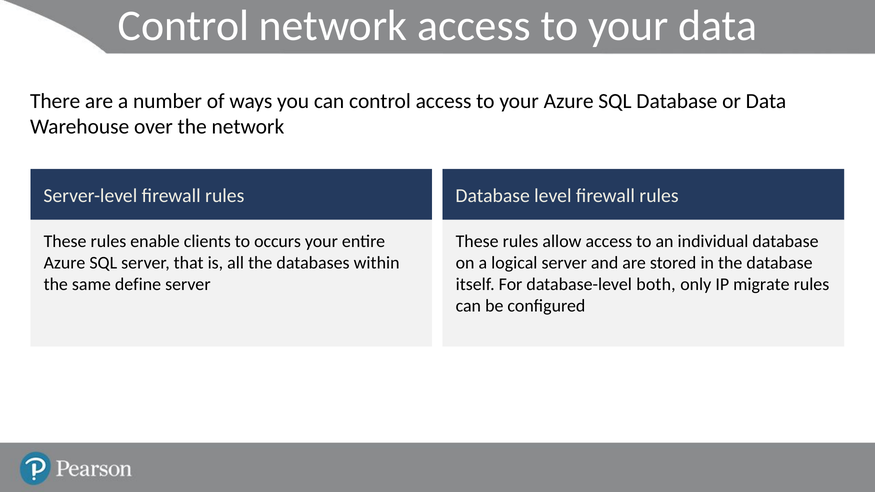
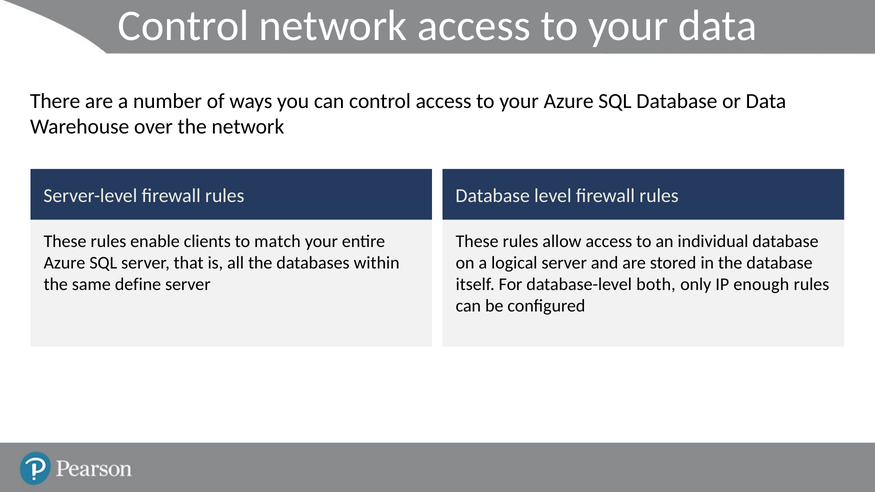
occurs: occurs -> match (277, 242)
migrate: migrate -> enough (761, 284)
